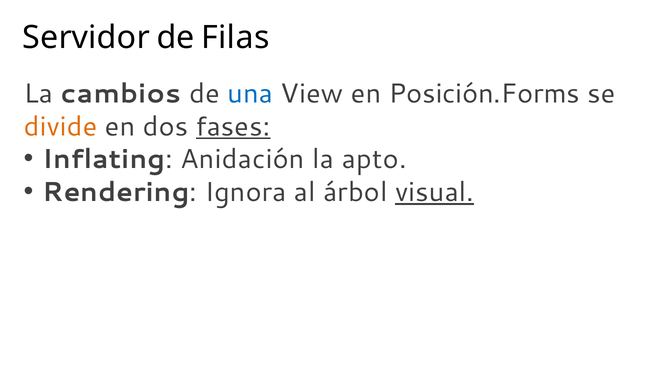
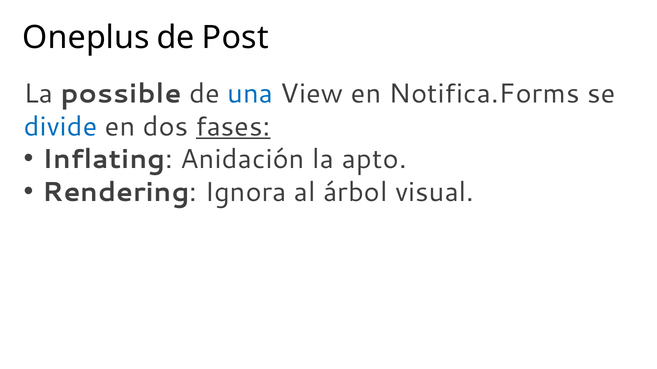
Servidor: Servidor -> Oneplus (86, 38)
Filas: Filas -> Post (235, 38)
cambios: cambios -> possible (121, 94)
Posición.Forms: Posición.Forms -> Notifica.Forms (484, 94)
divide colour: orange -> blue (61, 127)
visual underline: present -> none (435, 193)
